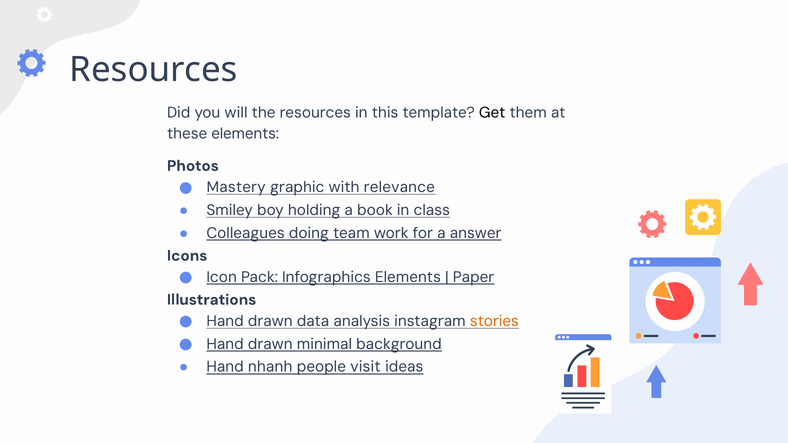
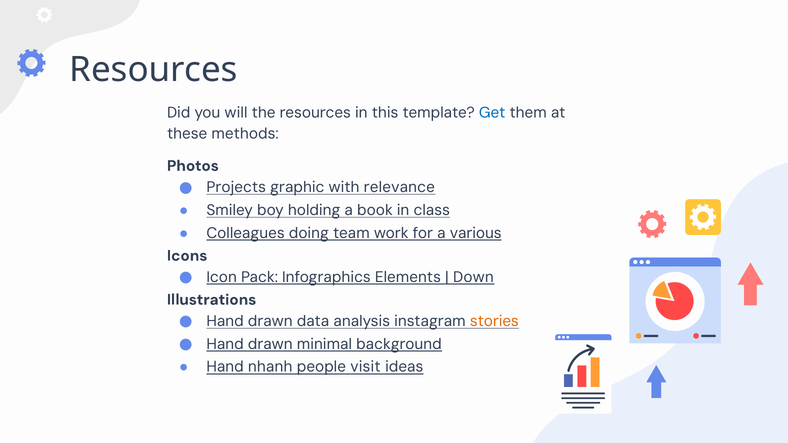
Get colour: black -> blue (492, 113)
these elements: elements -> methods (245, 134)
Mastery: Mastery -> Projects (236, 187)
answer: answer -> various (476, 233)
Paper: Paper -> Down (473, 277)
